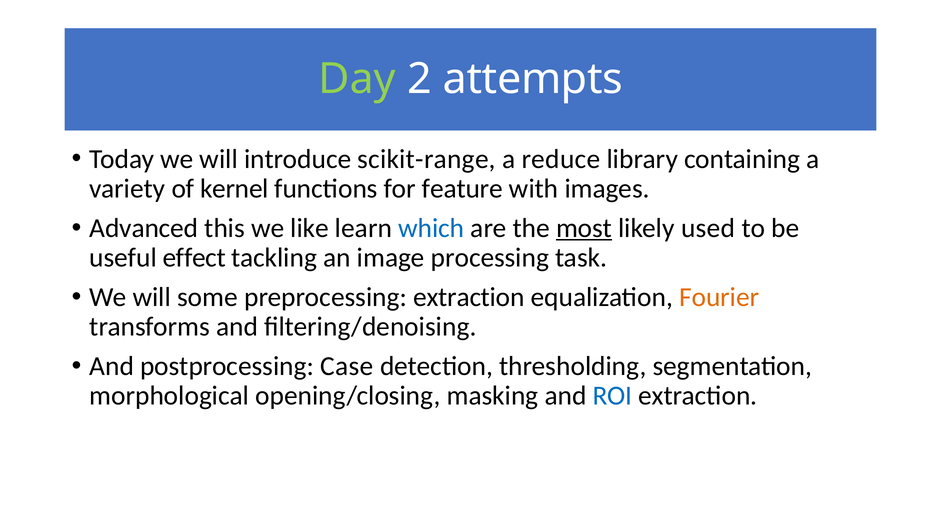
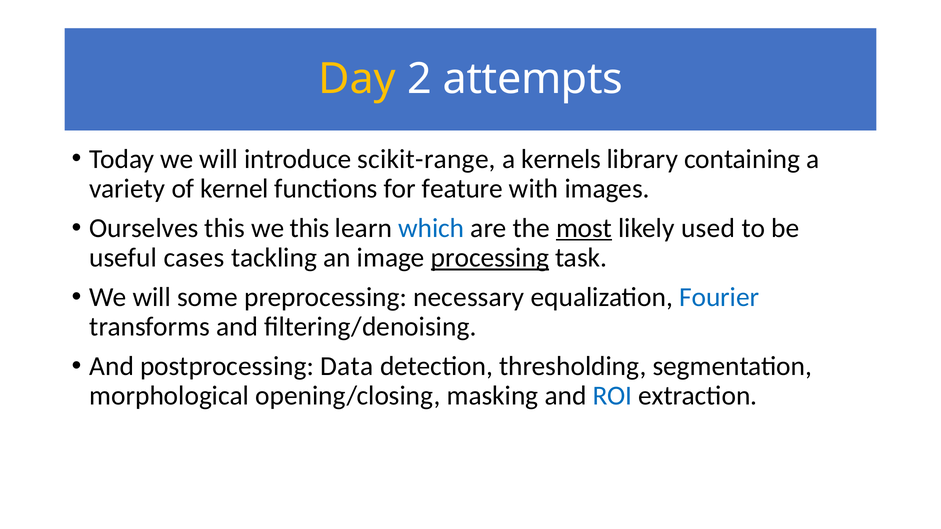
Day colour: light green -> yellow (357, 79)
reduce: reduce -> kernels (561, 159)
Advanced: Advanced -> Ourselves (144, 228)
we like: like -> this (310, 228)
effect: effect -> cases (194, 258)
processing underline: none -> present (490, 258)
preprocessing extraction: extraction -> necessary (469, 297)
Fourier colour: orange -> blue (719, 297)
Case: Case -> Data (347, 366)
